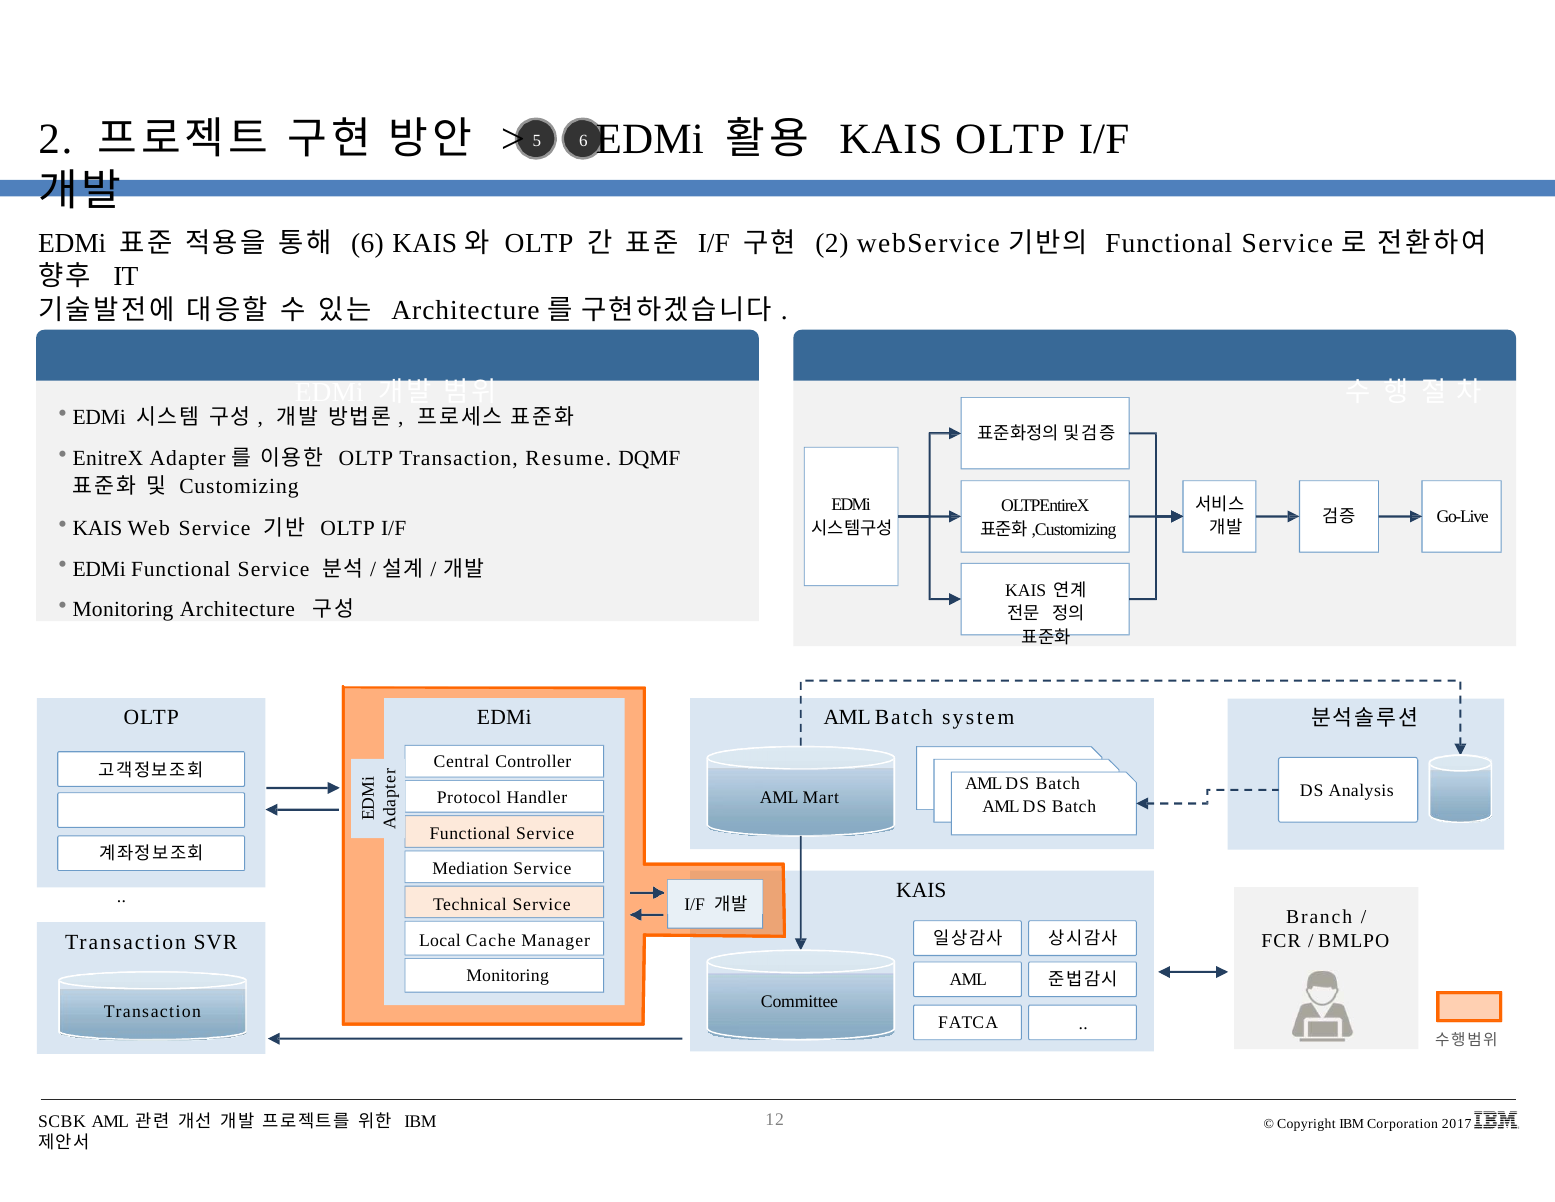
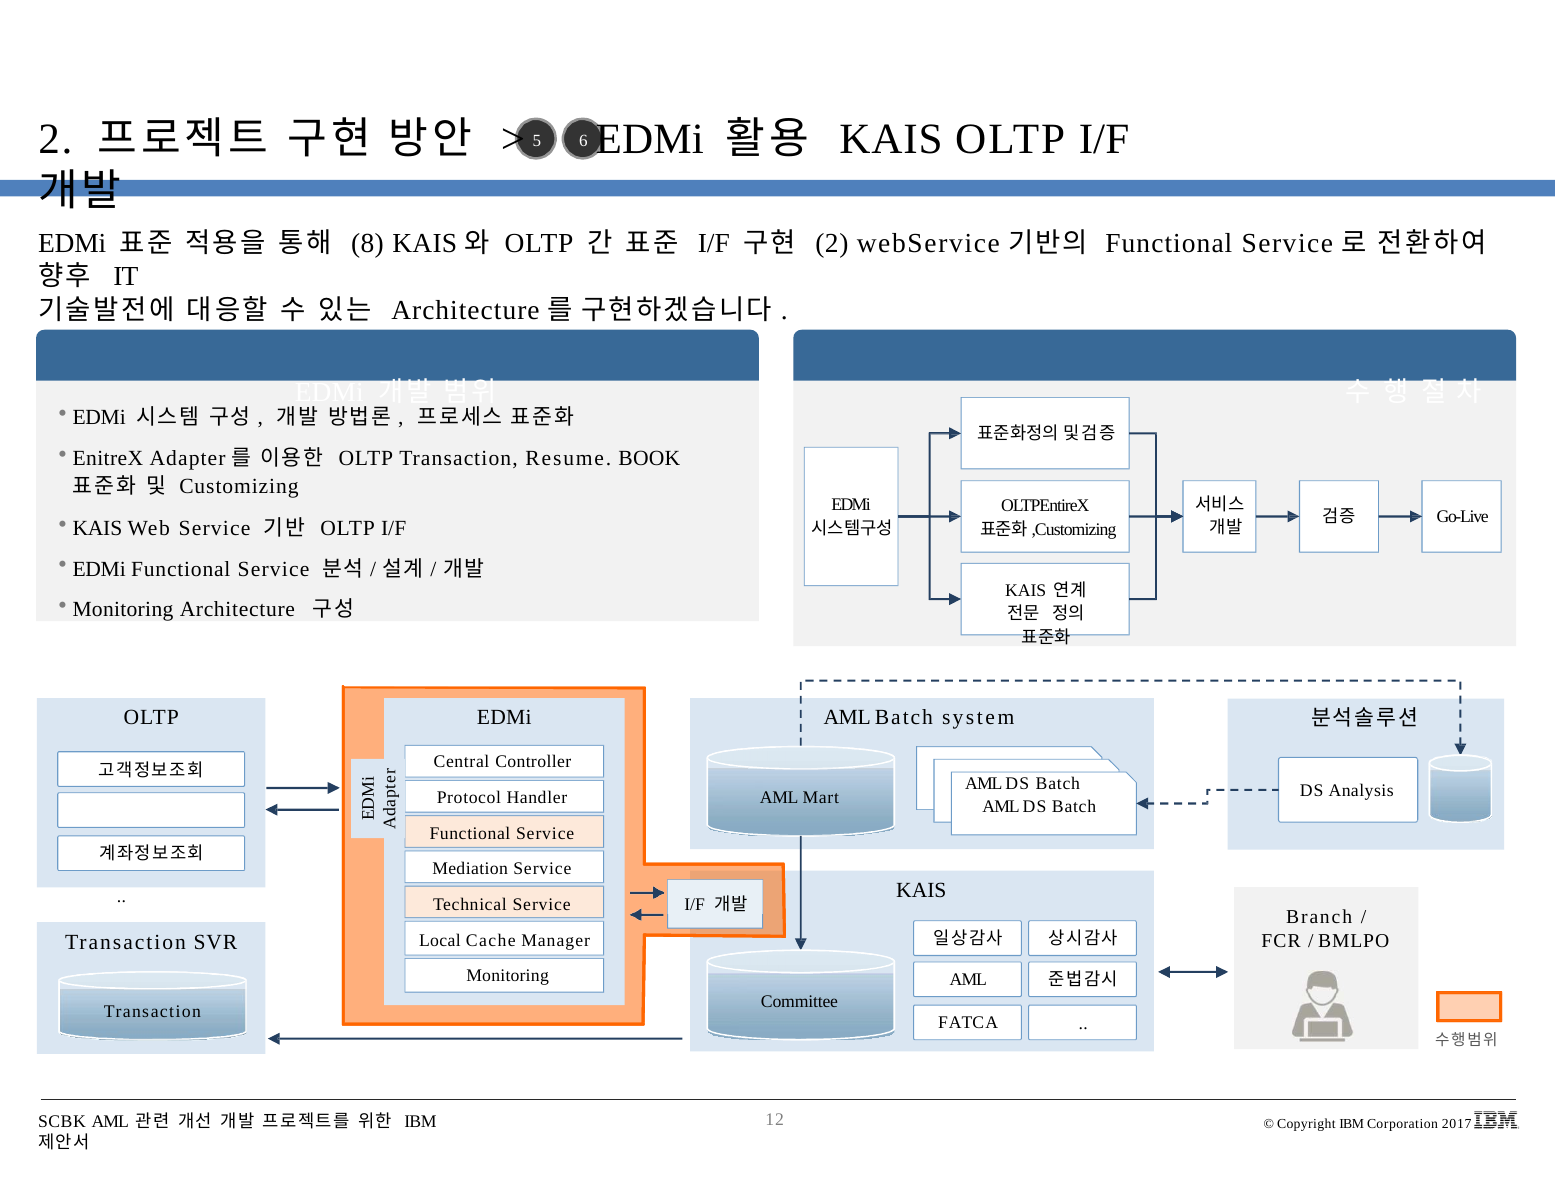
6: 6 -> 8 (368, 243)
DQMF: DQMF -> BOOK (649, 458)
